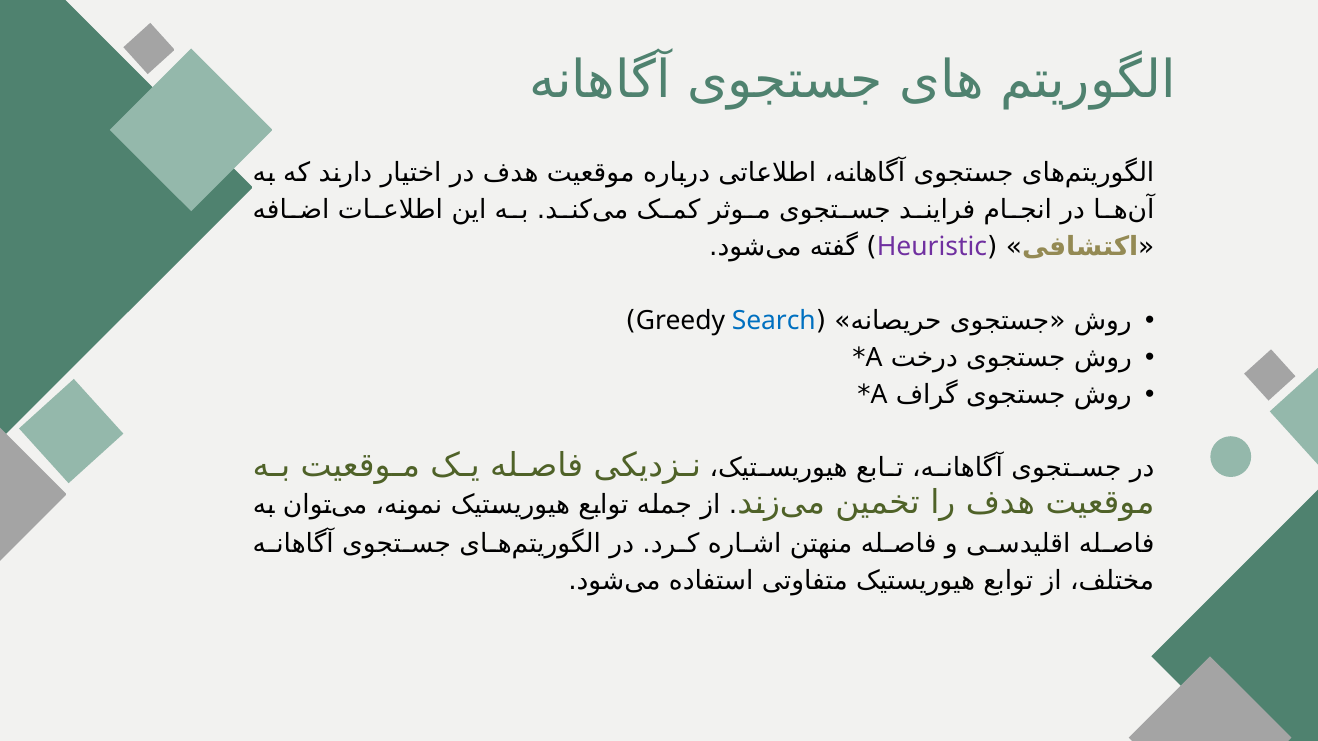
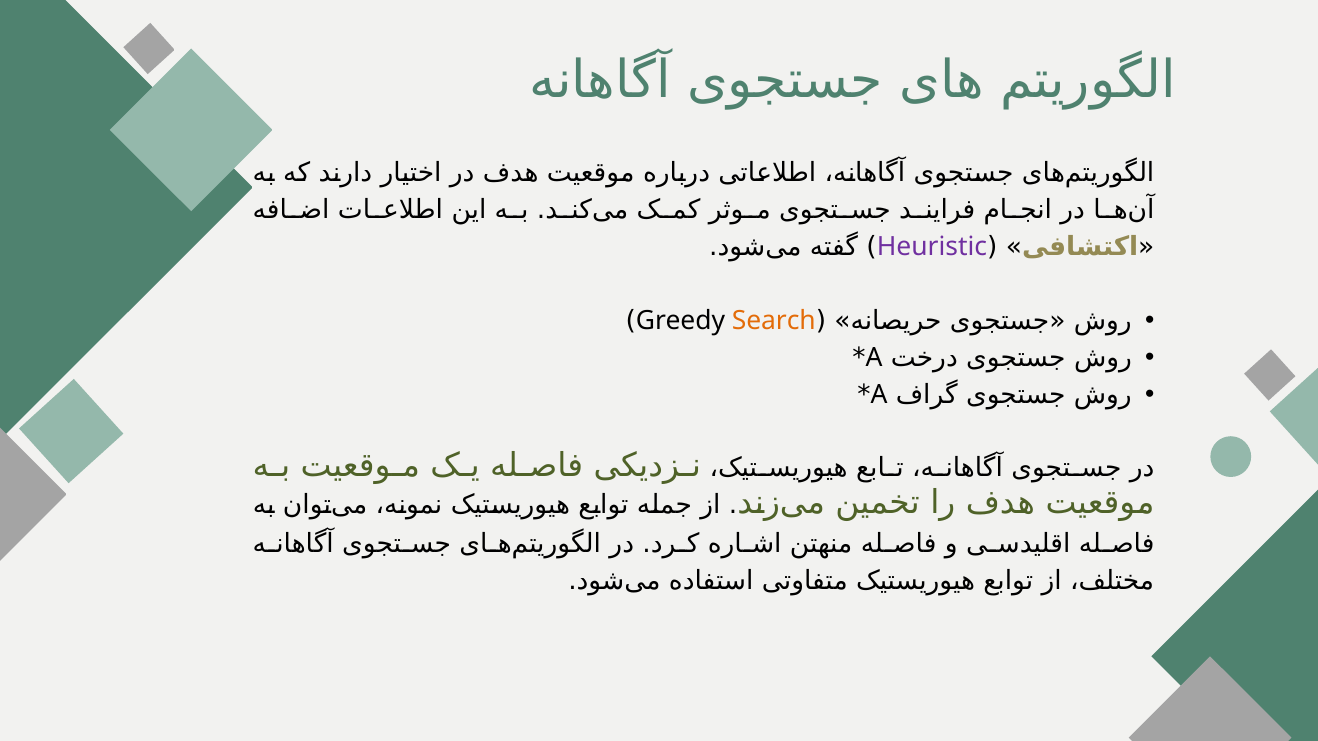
Search colour: blue -> orange (774, 321)
